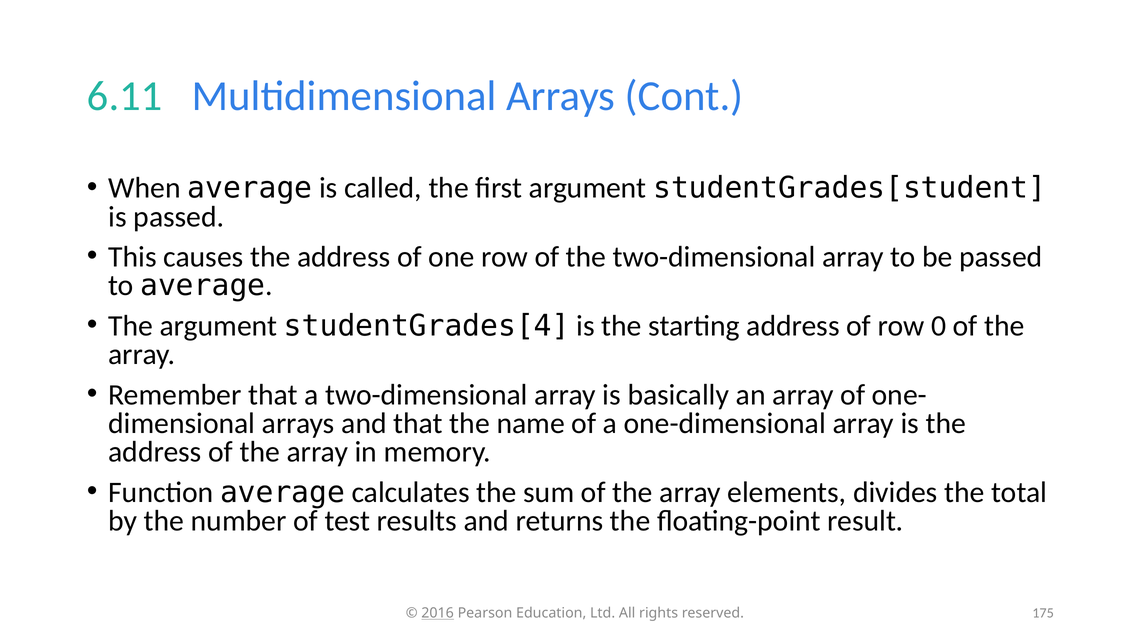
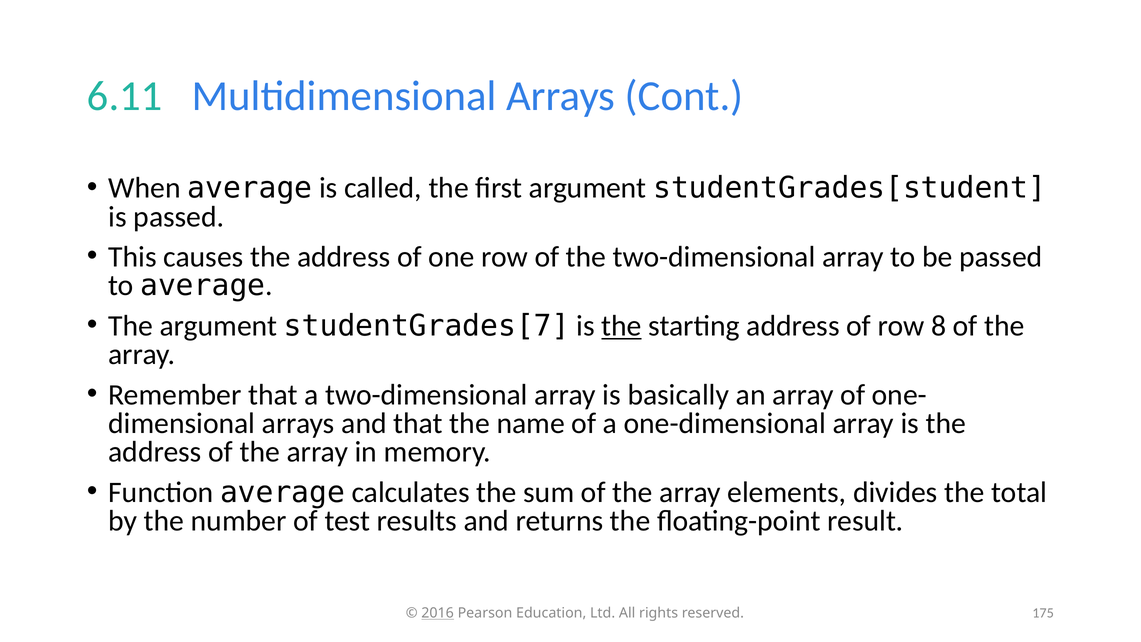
studentGrades[4: studentGrades[4 -> studentGrades[7 (427, 326)
the underline: none -> present (622, 326)
0: 0 -> 8 (939, 326)
